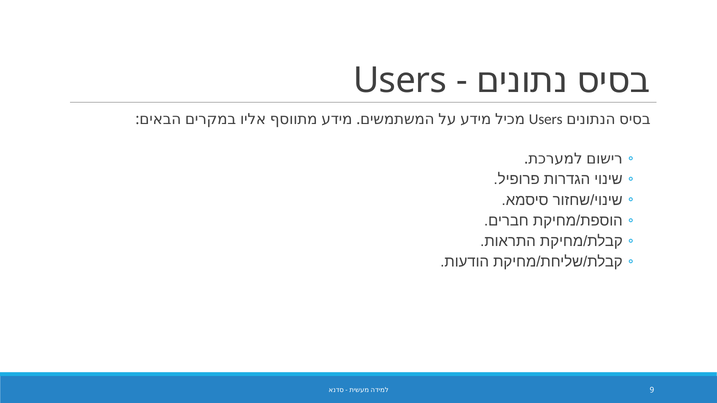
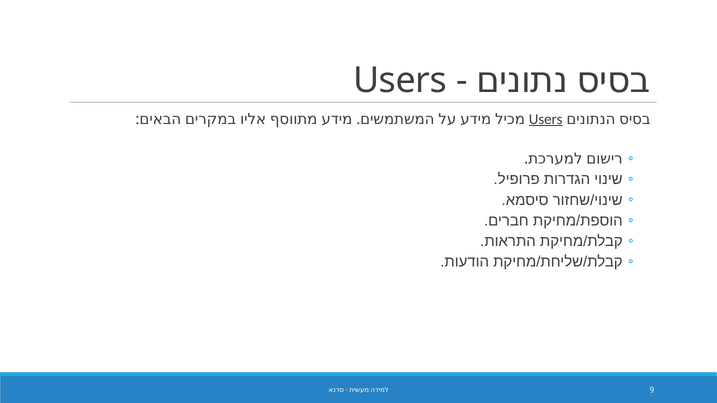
Users underline: none -> present (546, 119)
